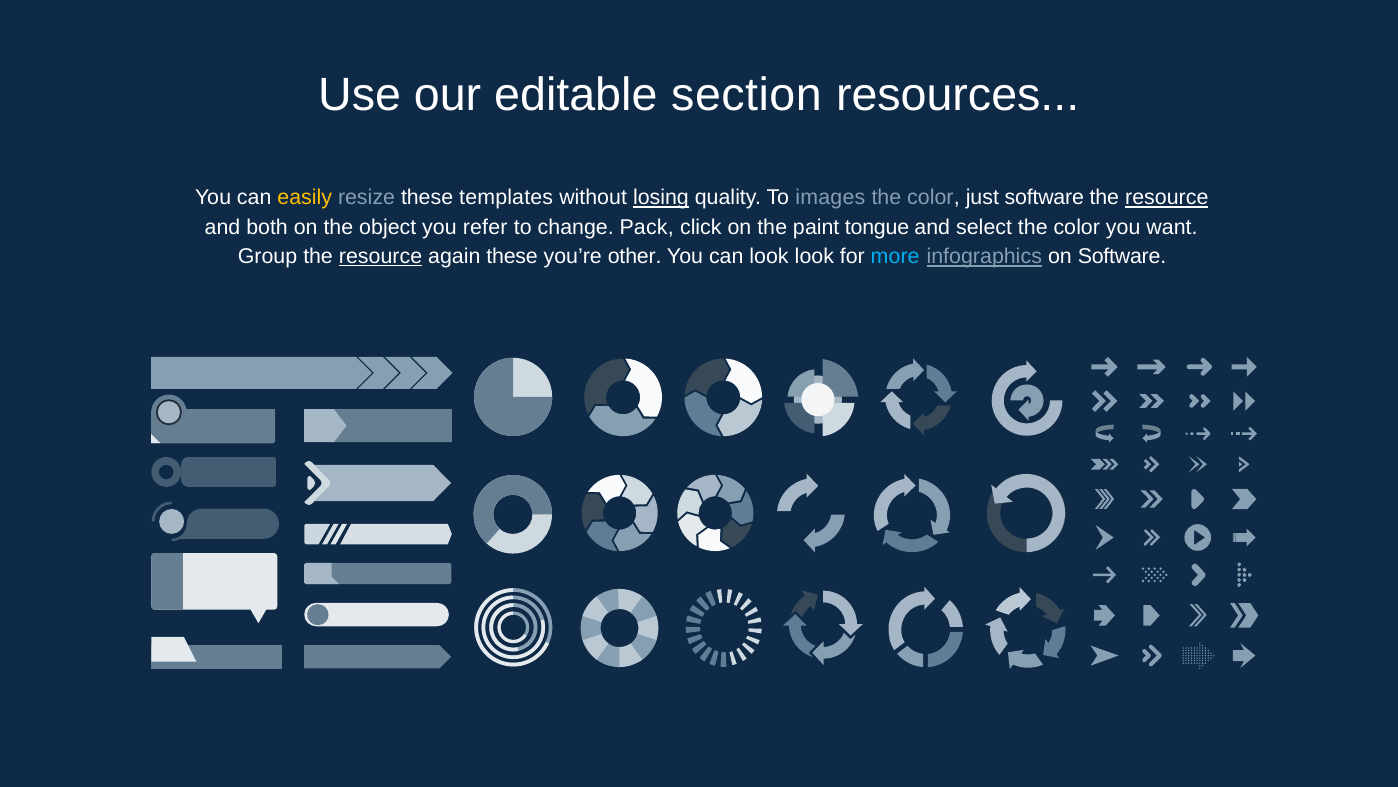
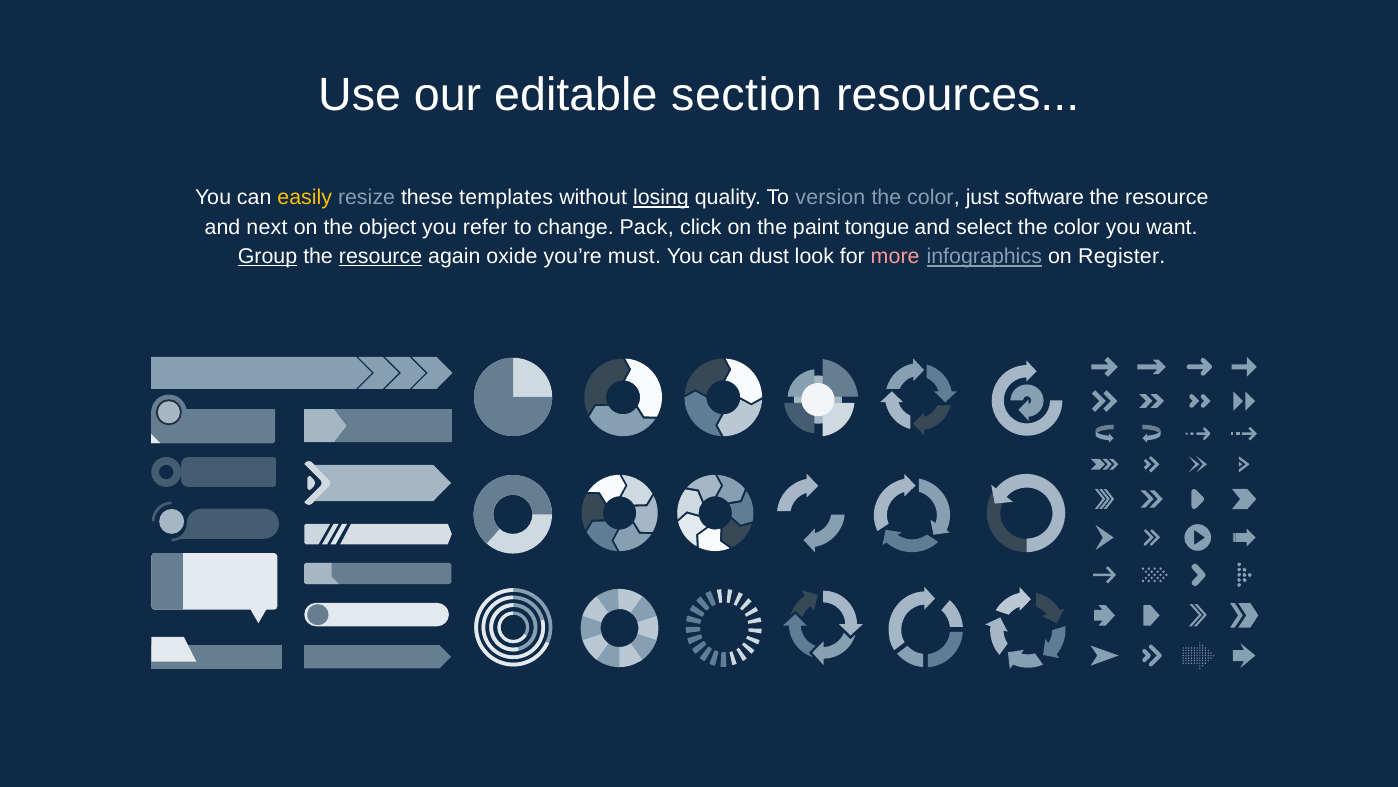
images: images -> version (830, 198)
resource underline: present -> none (1167, 198)
both: both -> next (267, 227)
Group underline: none -> present (268, 256)
again these: these -> oxide (512, 256)
other: other -> must (634, 256)
can look: look -> dust (769, 256)
more colour: light blue -> pink (895, 256)
on Software: Software -> Register (1122, 256)
